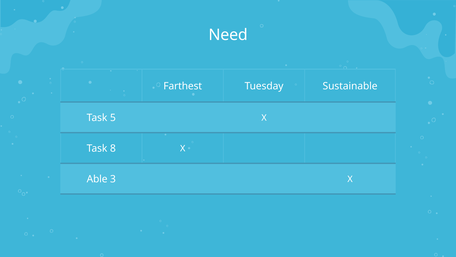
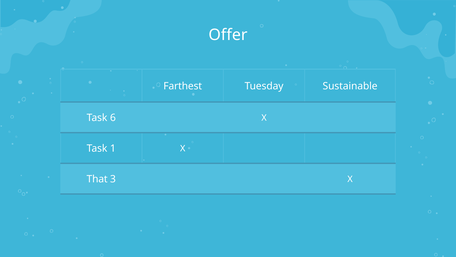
Need: Need -> Offer (228, 35)
5: 5 -> 6 (113, 118)
8: 8 -> 1 (113, 148)
Able: Able -> That (97, 179)
